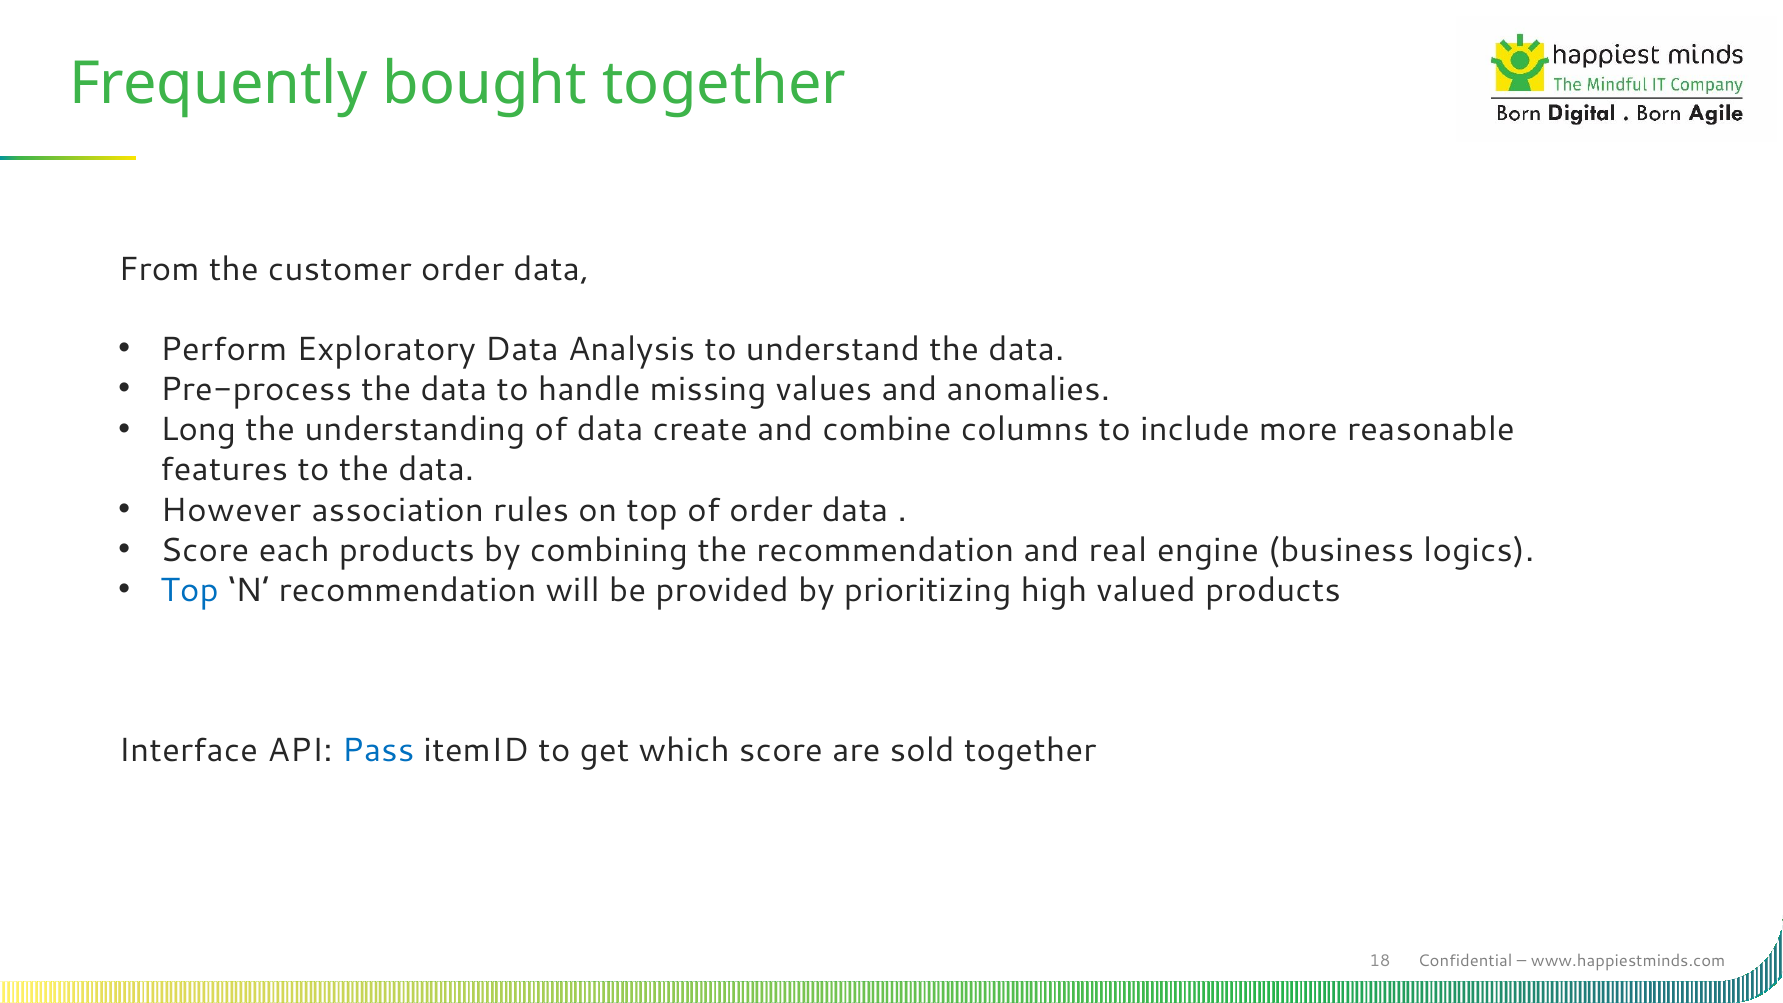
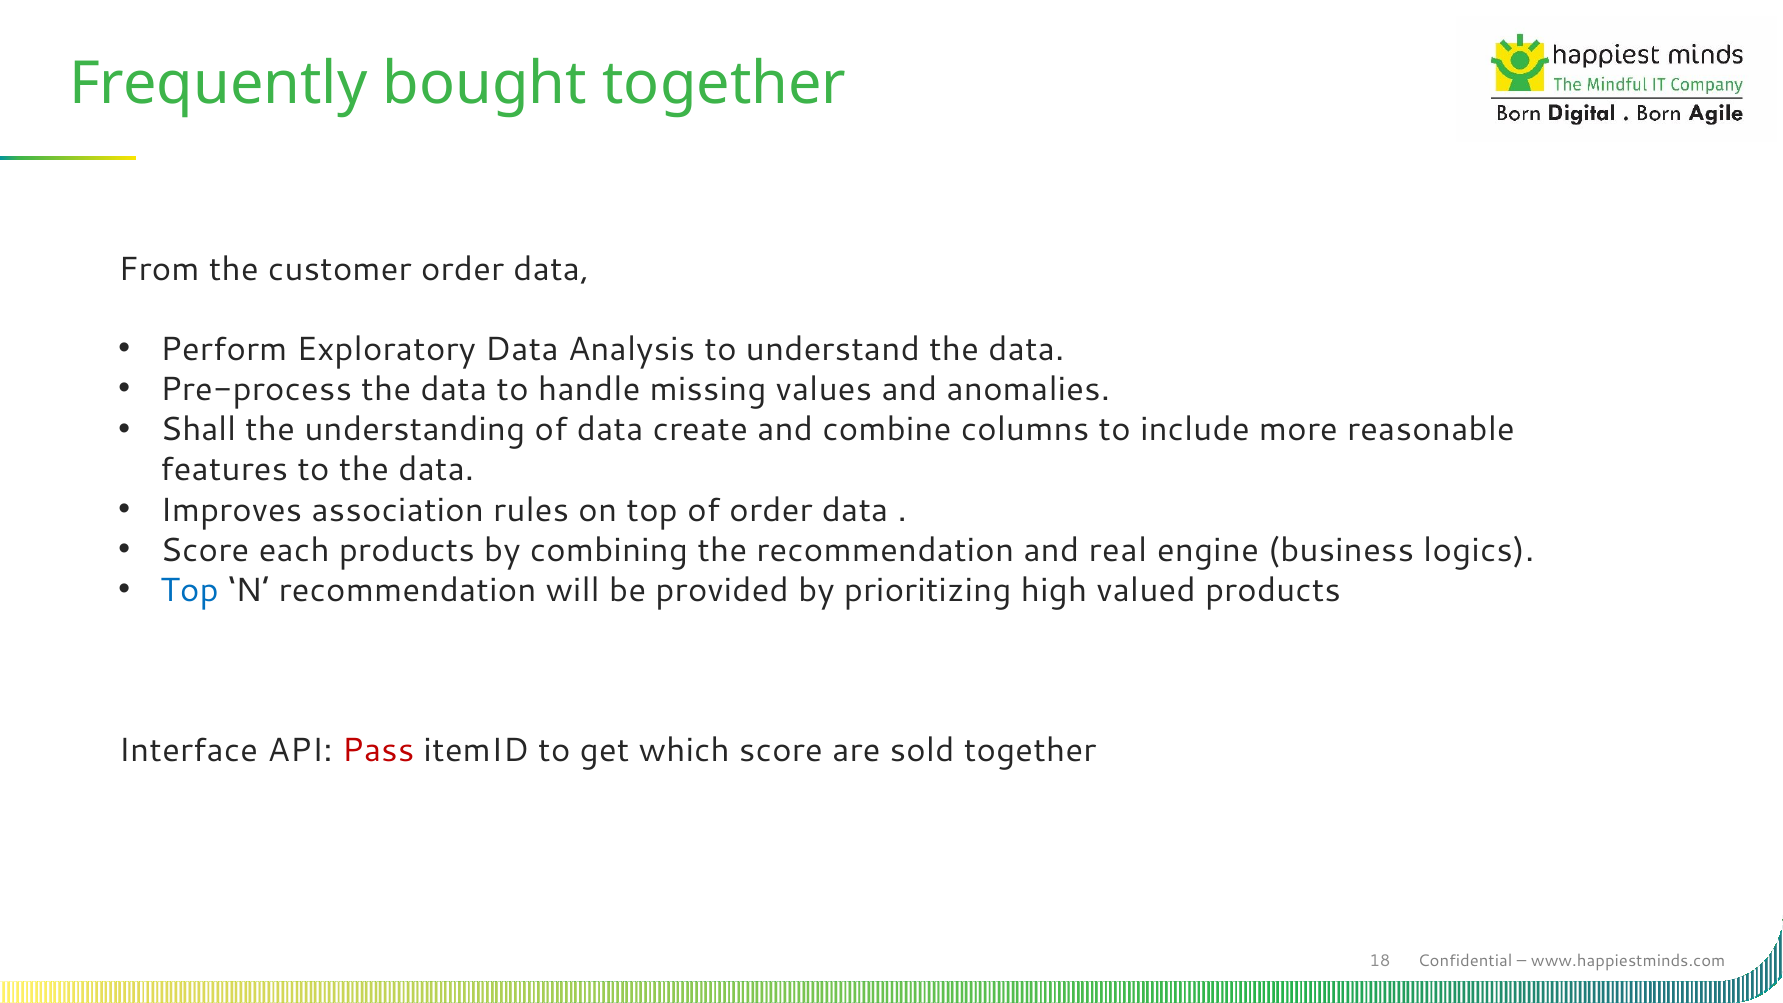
Long: Long -> Shall (198, 430)
However: However -> Improves (231, 510)
Pass colour: blue -> red (378, 751)
